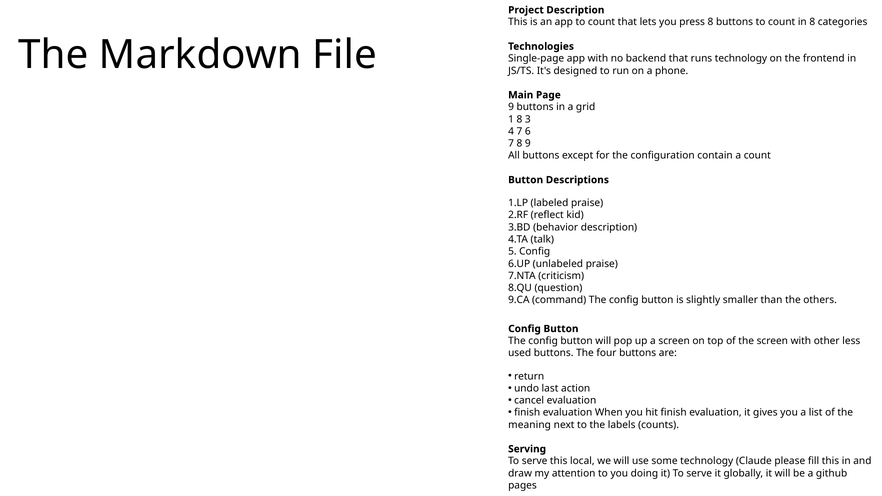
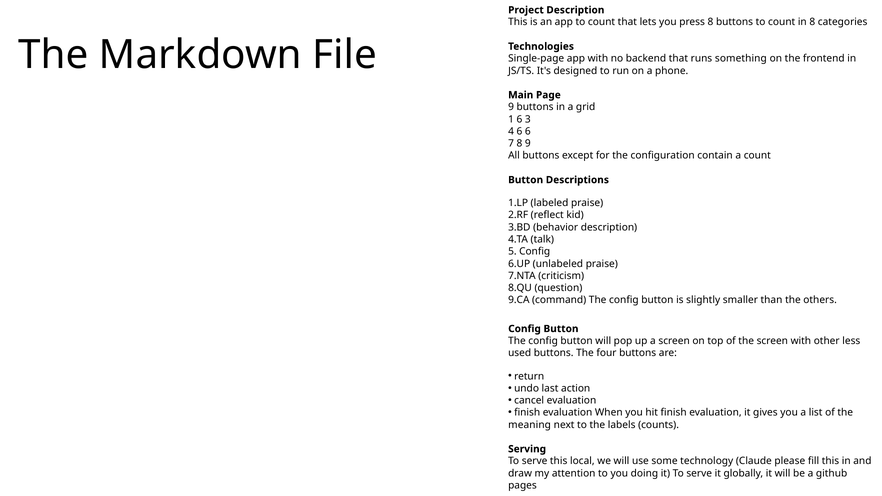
runs technology: technology -> something (741, 59)
1 8: 8 -> 6 (519, 119)
4 7: 7 -> 6 (519, 131)
